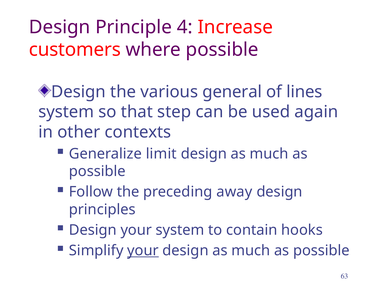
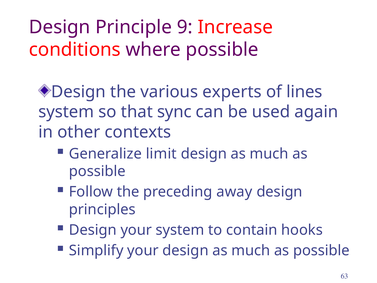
4: 4 -> 9 (185, 27)
customers: customers -> conditions (75, 50)
general: general -> experts (232, 92)
step: step -> sync (174, 112)
your underline: present -> none (143, 250)
